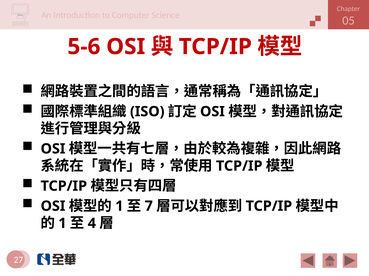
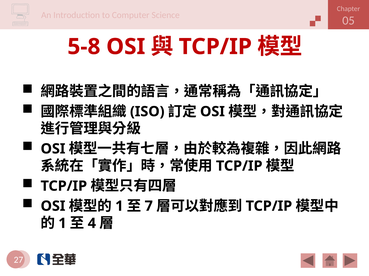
5-6: 5-6 -> 5-8 (84, 47)
